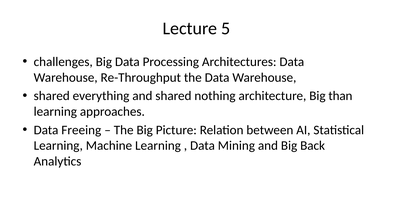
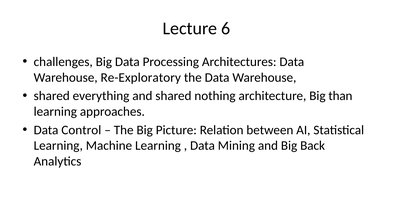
5: 5 -> 6 (226, 29)
Re-Throughput: Re-Throughput -> Re-Exploratory (141, 78)
Freeing: Freeing -> Control (81, 130)
